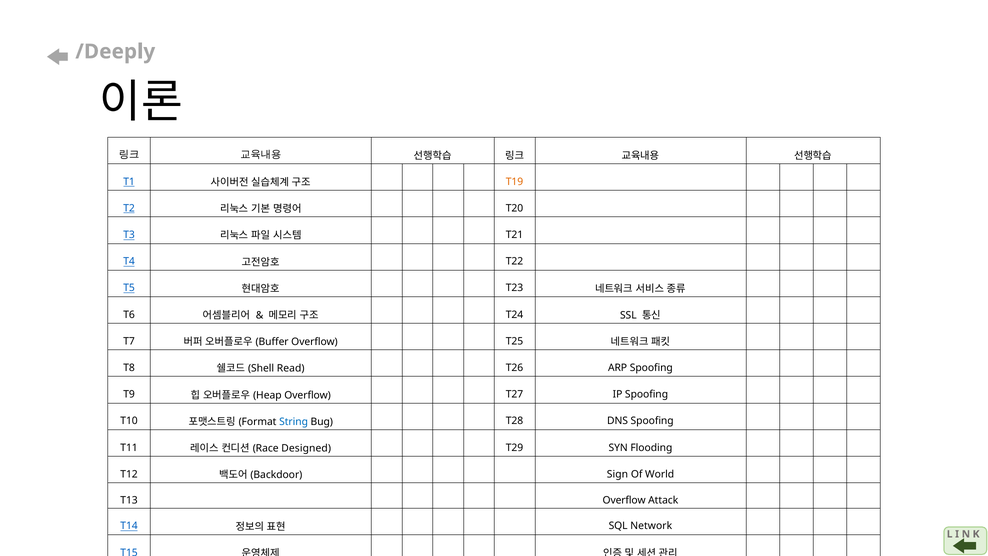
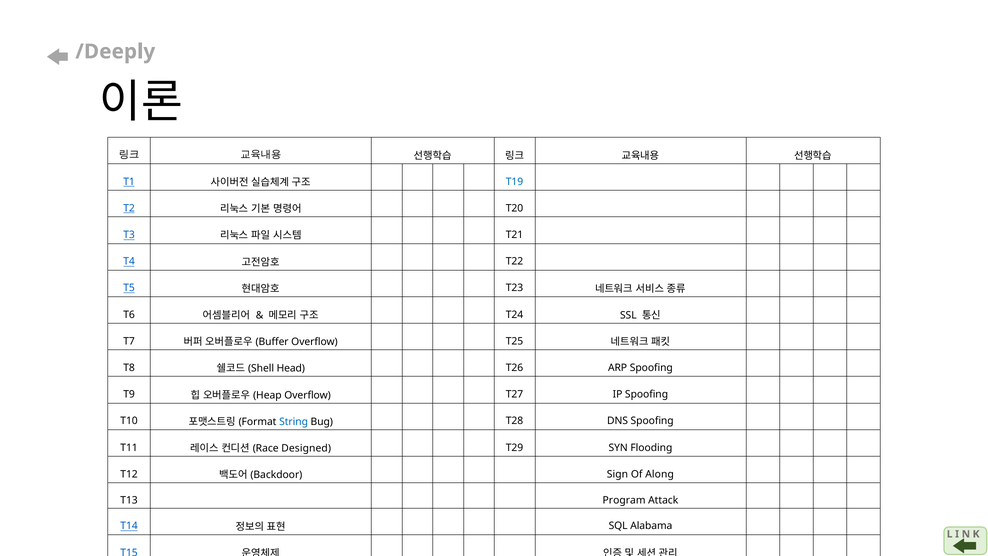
T19 colour: orange -> blue (514, 182)
Read: Read -> Head (291, 368)
World: World -> Along (660, 474)
T13 Overflow: Overflow -> Program (624, 500)
Network: Network -> Alabama (651, 526)
